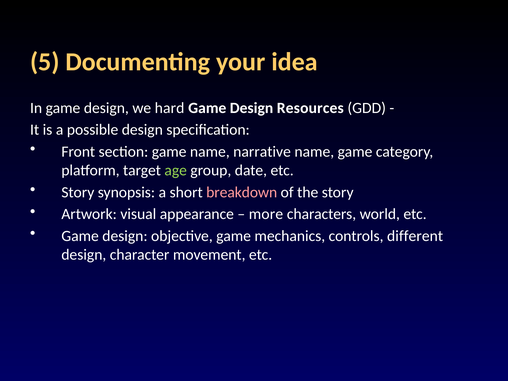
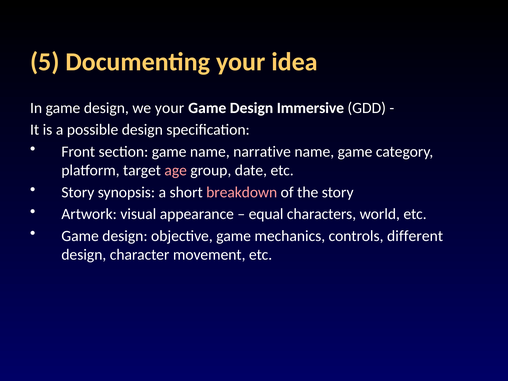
we hard: hard -> your (170, 108)
Resources: Resources -> Immersive (310, 108)
age colour: light green -> pink (176, 170)
more: more -> equal (266, 214)
